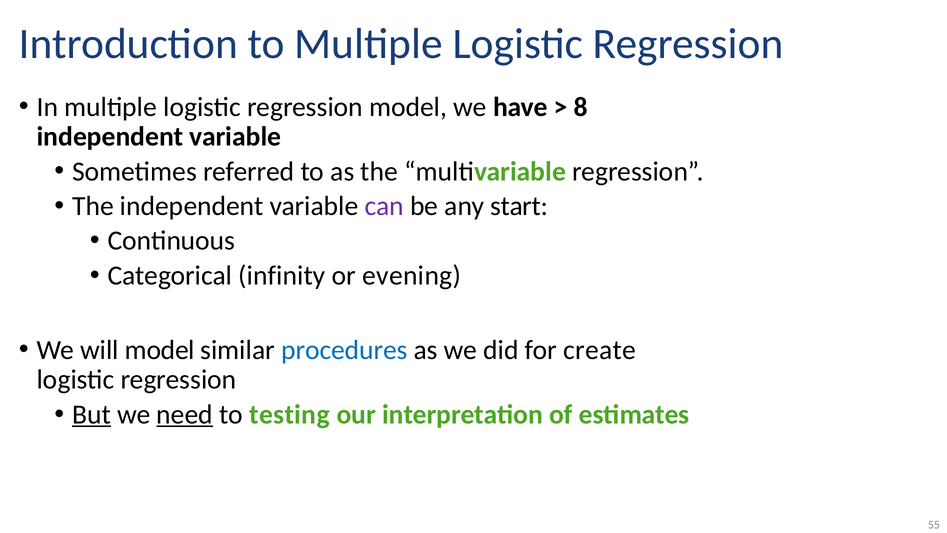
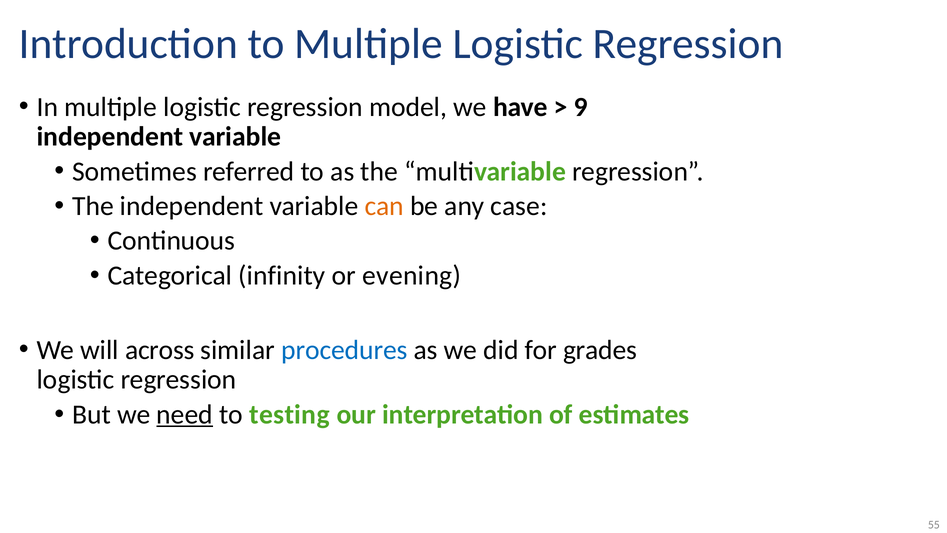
8: 8 -> 9 (581, 107)
can colour: purple -> orange (384, 206)
start: start -> case (519, 206)
will model: model -> across (160, 350)
create: create -> grades (600, 350)
But underline: present -> none (92, 414)
